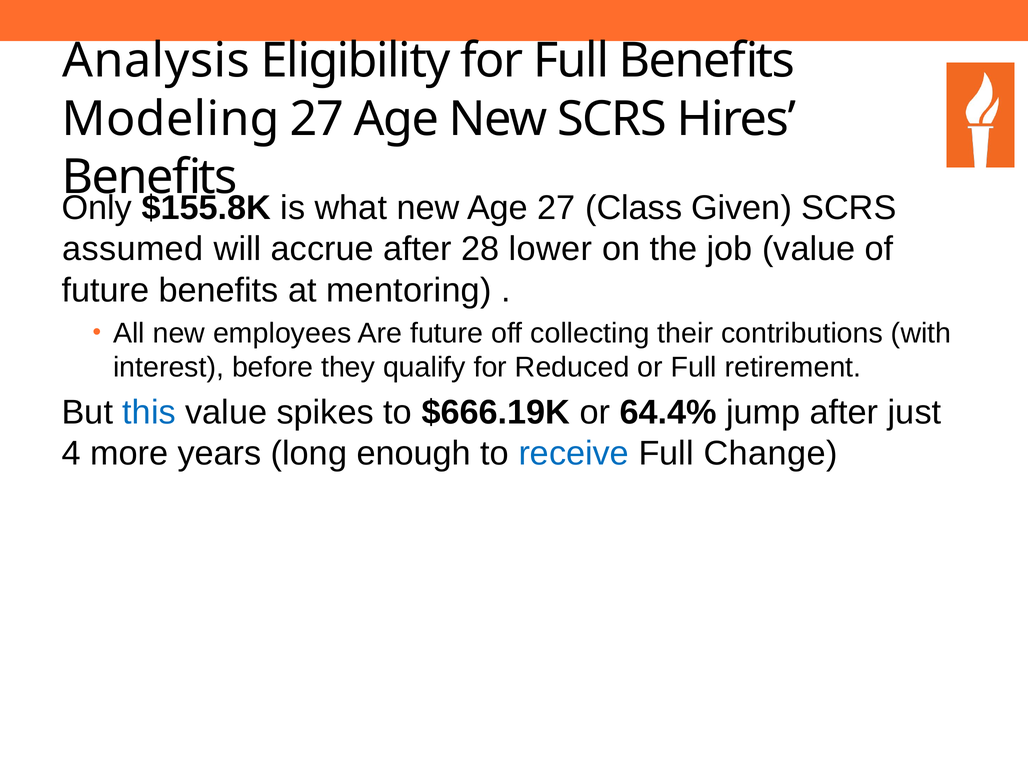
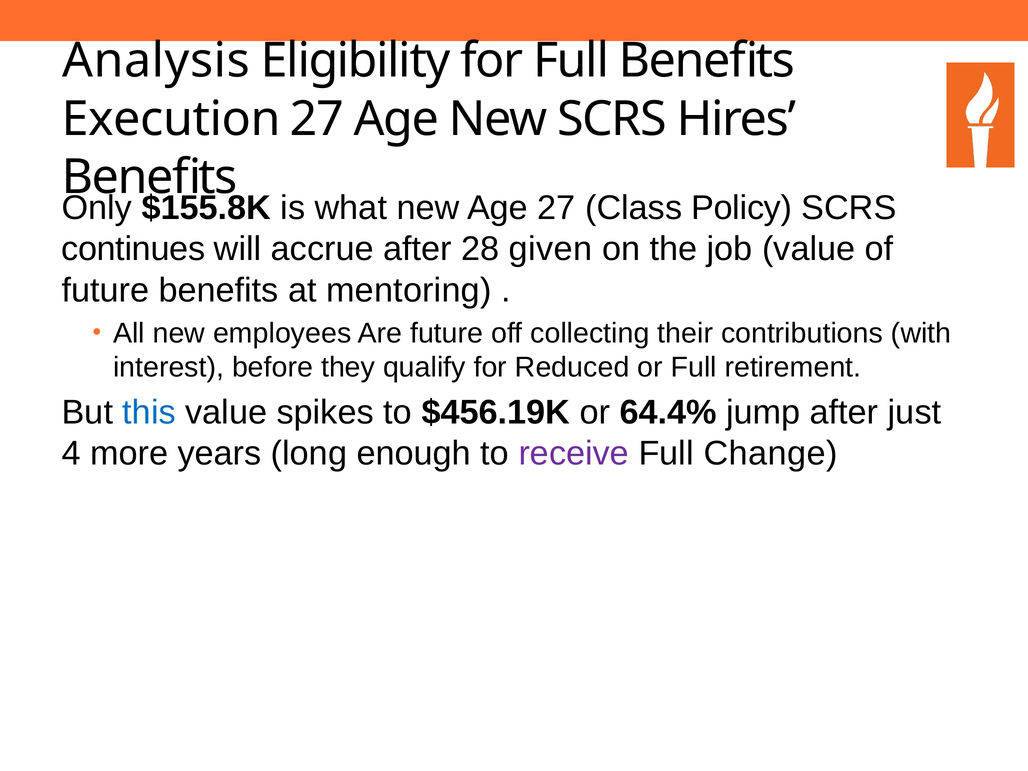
Modeling: Modeling -> Execution (171, 119)
Given: Given -> Policy (742, 208)
assumed: assumed -> continues (133, 249)
lower: lower -> given (551, 249)
$666.19K: $666.19K -> $456.19K (496, 412)
receive colour: blue -> purple (574, 454)
